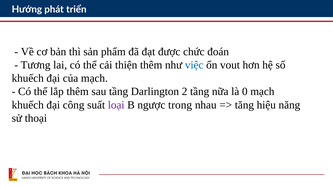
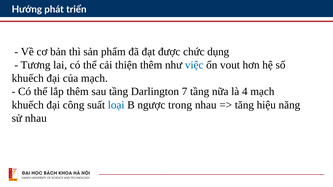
đoán: đoán -> dụng (218, 52)
2: 2 -> 7 (185, 92)
0: 0 -> 4 (245, 92)
loại colour: purple -> blue (116, 105)
sử thoại: thoại -> nhau (36, 118)
